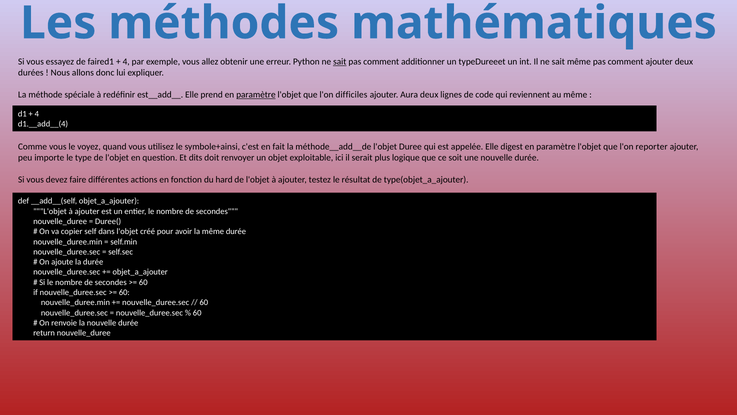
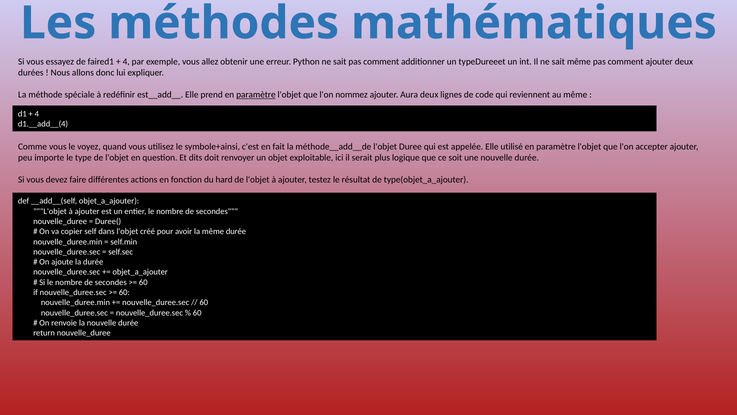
sait underline: present -> none (340, 62)
difficiles: difficiles -> nommez (352, 95)
digest: digest -> utilisé (512, 146)
reporter: reporter -> accepter (652, 146)
